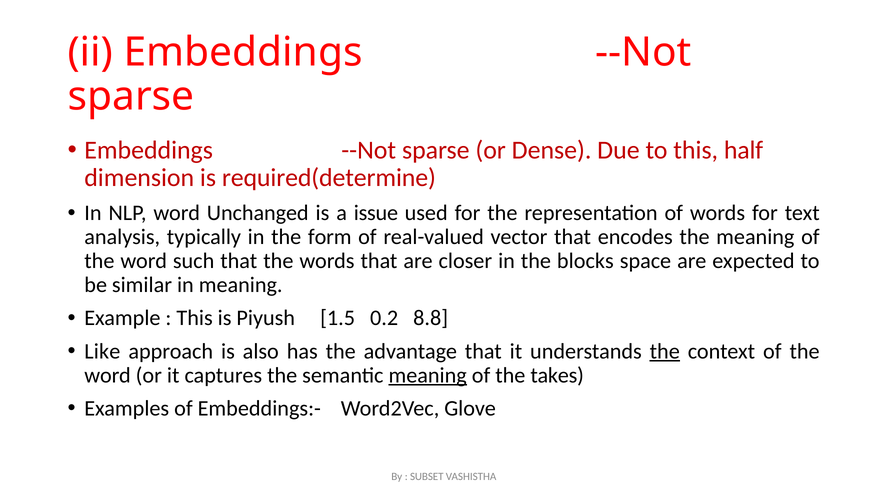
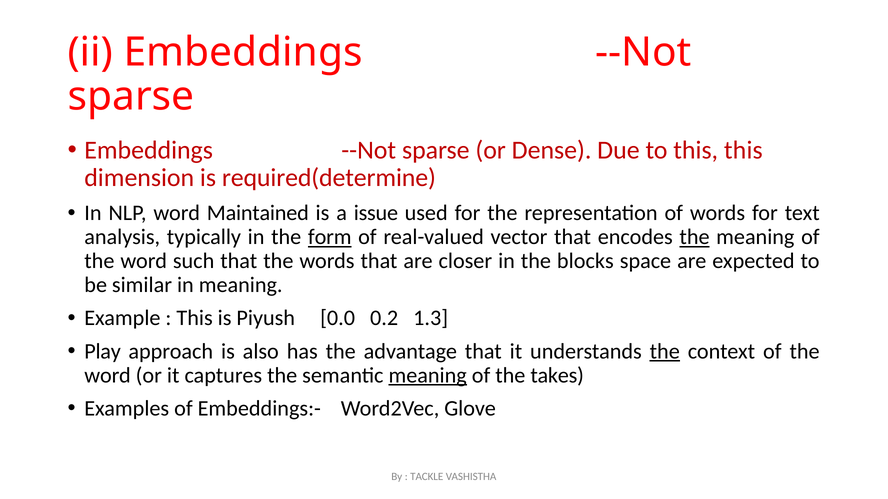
this half: half -> this (743, 150)
Unchanged: Unchanged -> Maintained (258, 213)
form underline: none -> present (330, 237)
the underline: none -> present (695, 237)
1.5: 1.5 -> 0.0 (338, 318)
8.8: 8.8 -> 1.3 (431, 318)
Like: Like -> Play (103, 352)
SUBSET: SUBSET -> TACKLE (427, 477)
